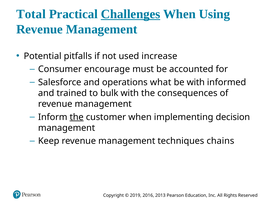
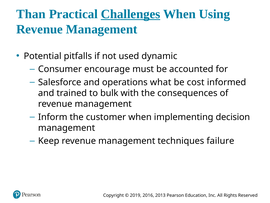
Total: Total -> Than (31, 14)
increase: increase -> dynamic (159, 56)
be with: with -> cost (196, 82)
the underline: present -> none (77, 117)
chains: chains -> failure (220, 141)
